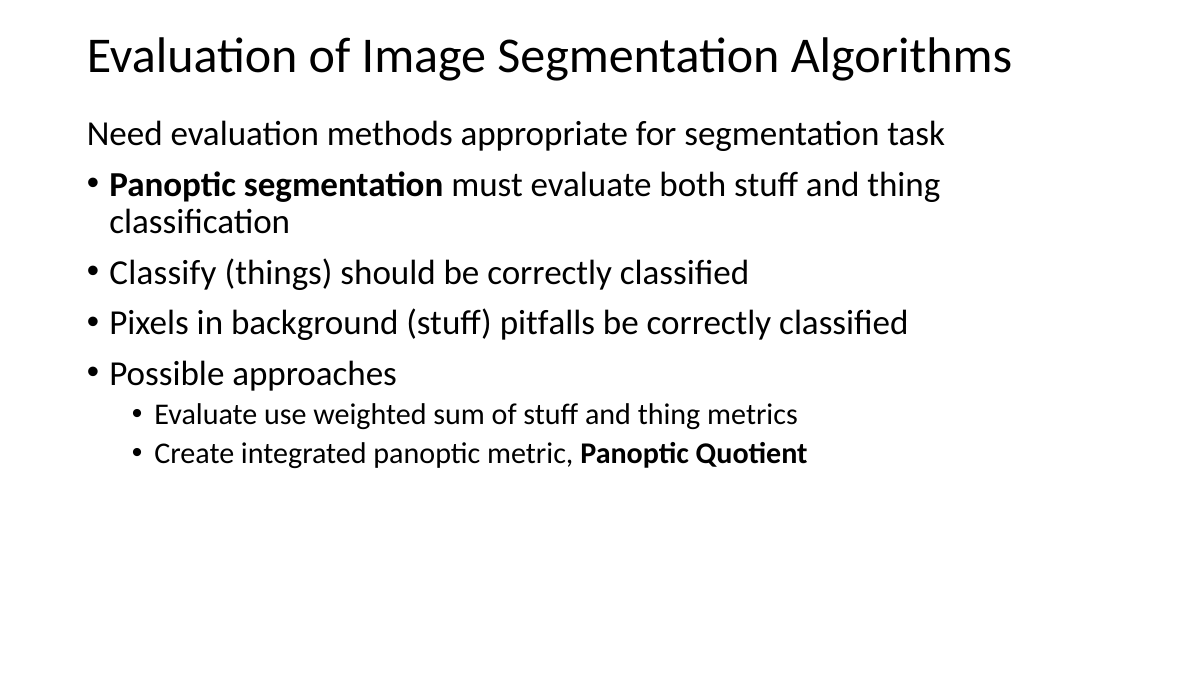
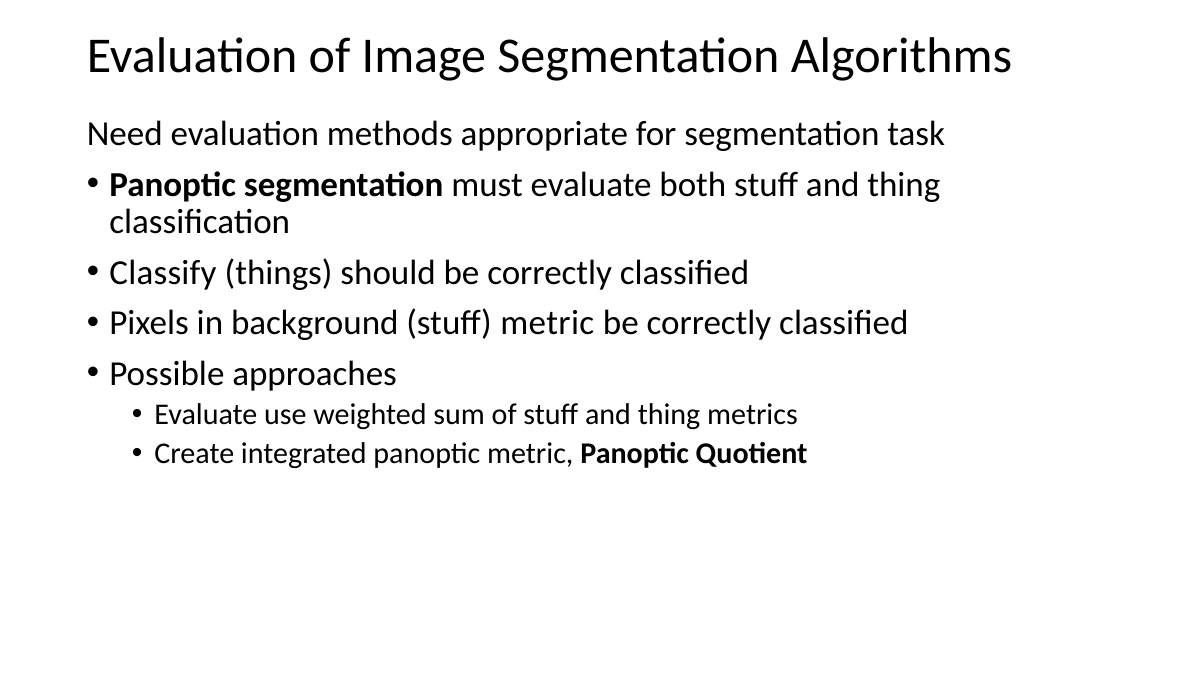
stuff pitfalls: pitfalls -> metric (547, 323)
